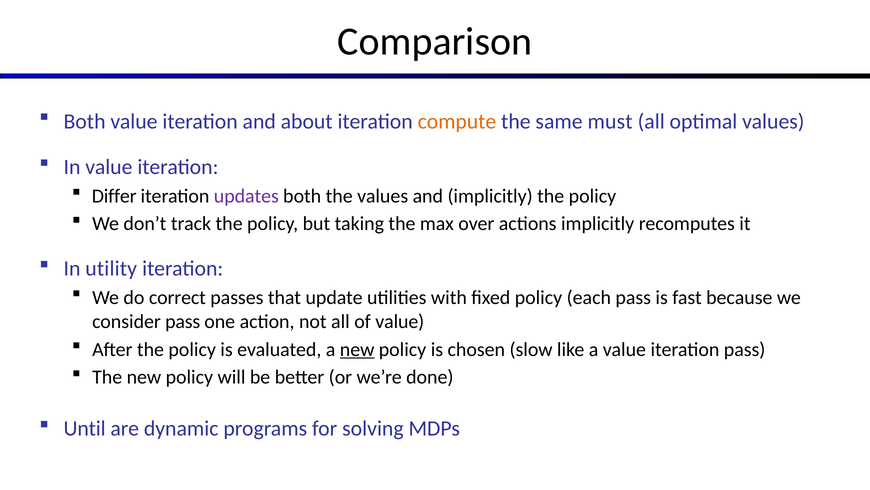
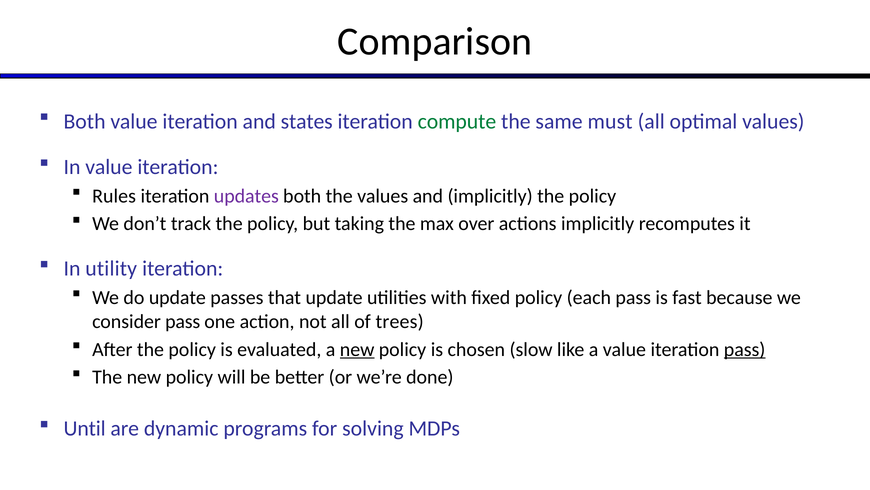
about: about -> states (307, 121)
compute colour: orange -> green (457, 121)
Differ: Differ -> Rules (114, 196)
do correct: correct -> update (177, 297)
of value: value -> trees (400, 321)
pass underline: none -> present (745, 349)
